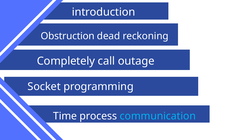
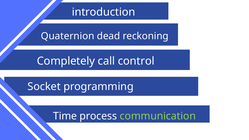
Obstruction: Obstruction -> Quaternion (68, 36)
outage: outage -> control (136, 61)
communication colour: light blue -> light green (158, 116)
